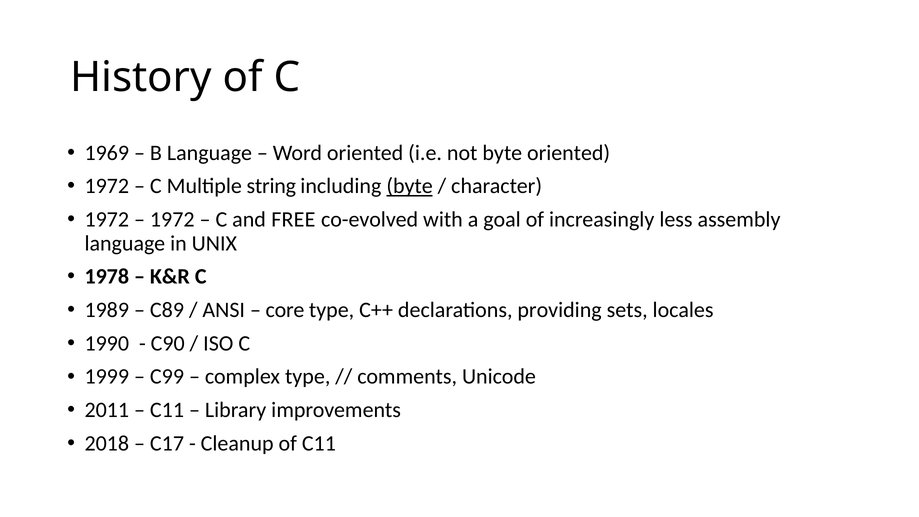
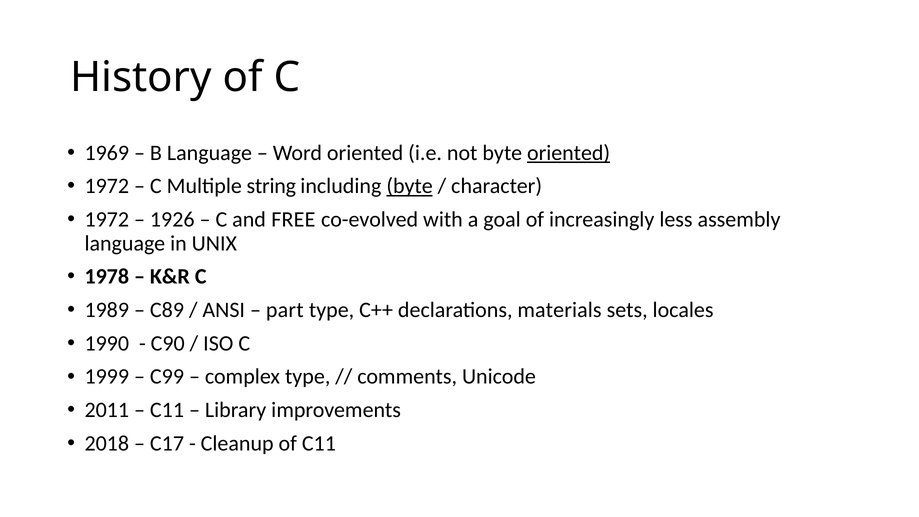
oriented underline: none -> present (569, 153)
1972: 1972 -> 1926 (172, 220)
core: core -> part (285, 310)
providing: providing -> materials (559, 310)
